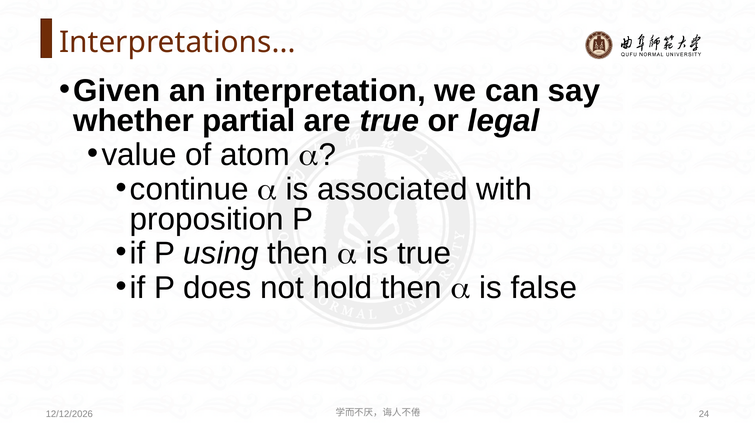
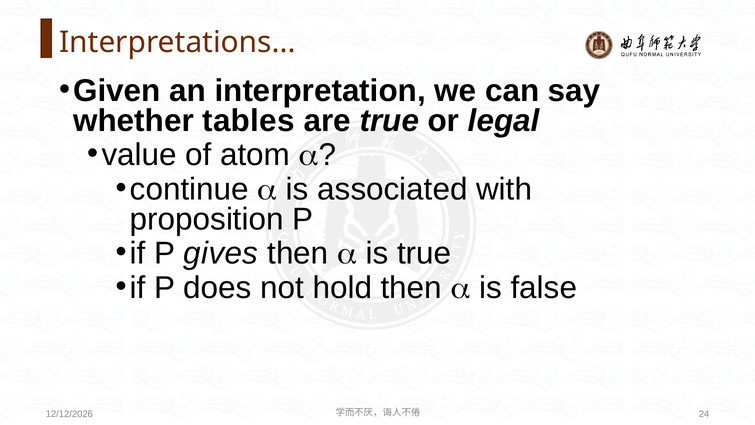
partial: partial -> tables (249, 121)
using: using -> gives (221, 253)
